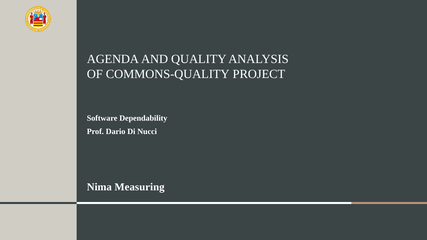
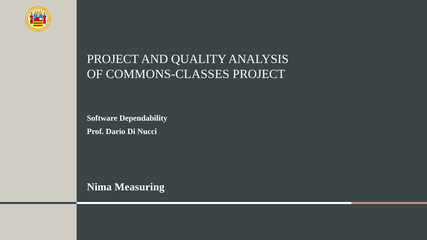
AGENDA: AGENDA -> PROJECT (113, 59)
COMMONS-QUALITY: COMMONS-QUALITY -> COMMONS-CLASSES (168, 74)
